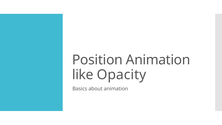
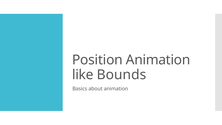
Opacity: Opacity -> Bounds (121, 75)
